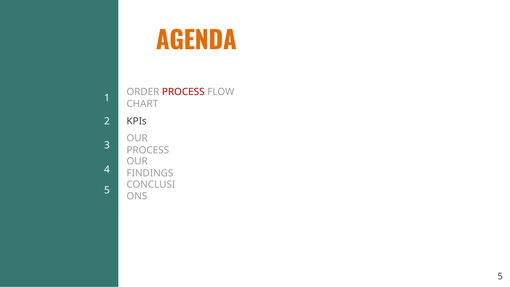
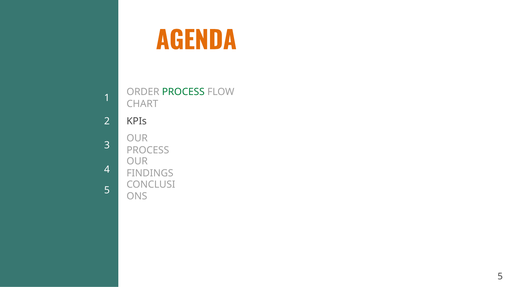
PROCESS colour: red -> green (183, 92)
